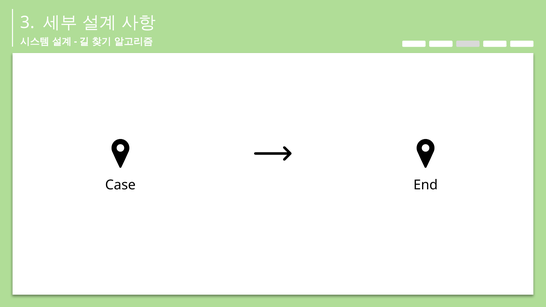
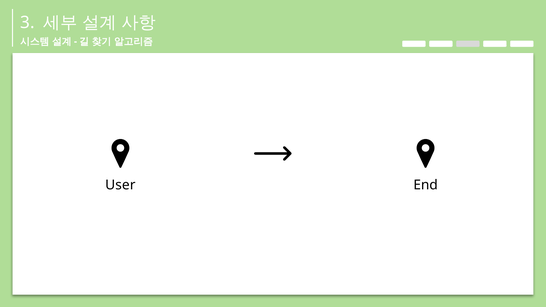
Case: Case -> User (120, 185)
